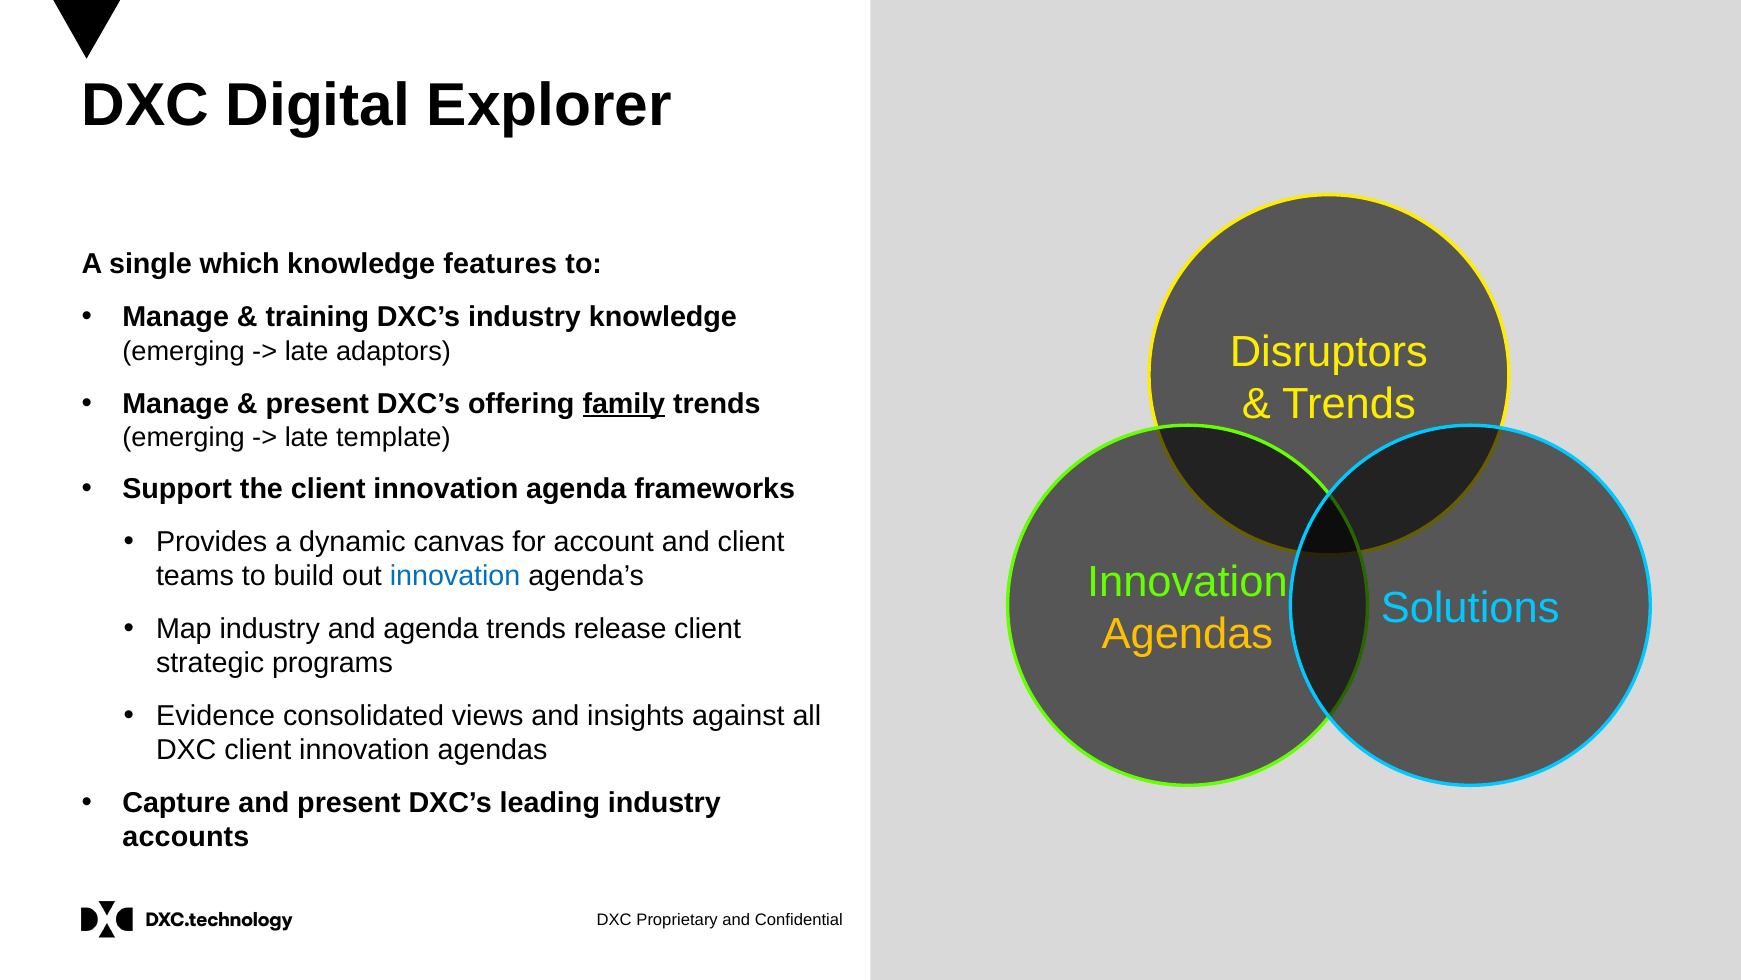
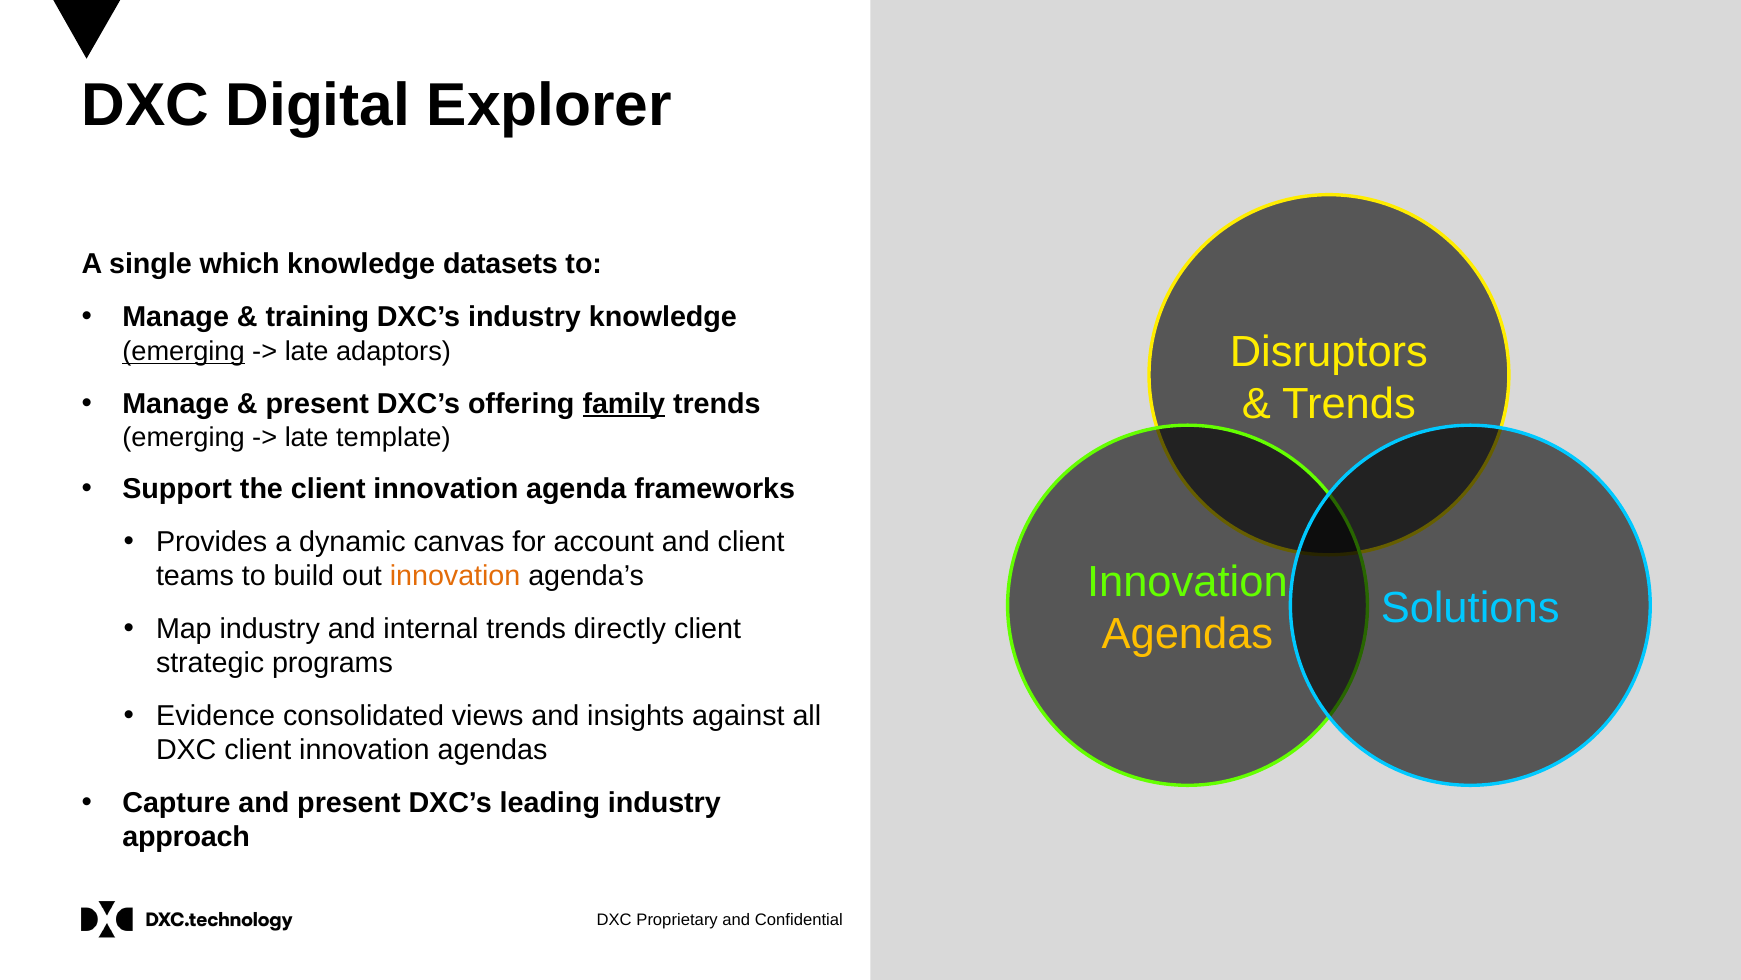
features: features -> datasets (500, 264)
emerging underline: none -> present (184, 352)
innovation colour: blue -> orange (455, 576)
and agenda: agenda -> internal (431, 628)
release: release -> directly (620, 628)
accounts: accounts -> approach (186, 837)
